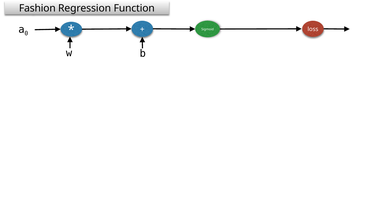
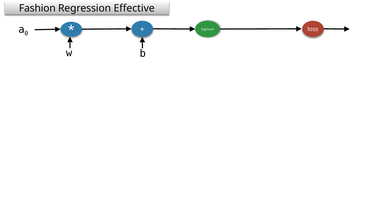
Function: Function -> Effective (134, 8)
